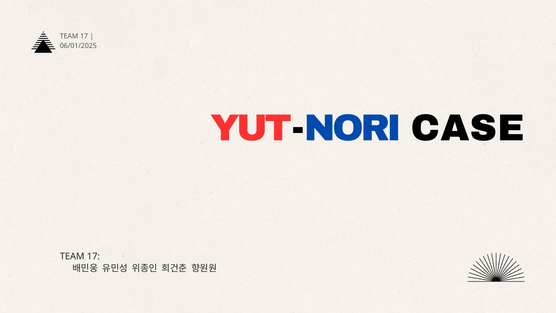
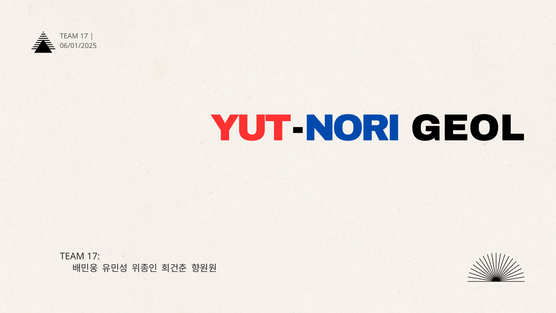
CASE: CASE -> GEOL (468, 128)
